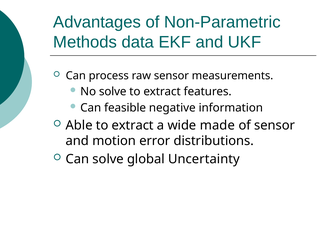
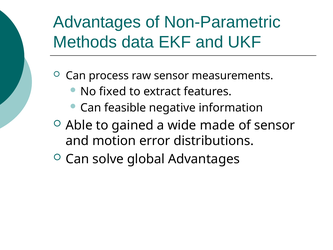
No solve: solve -> fixed (113, 92)
Able to extract: extract -> gained (133, 125)
global Uncertainty: Uncertainty -> Advantages (204, 159)
